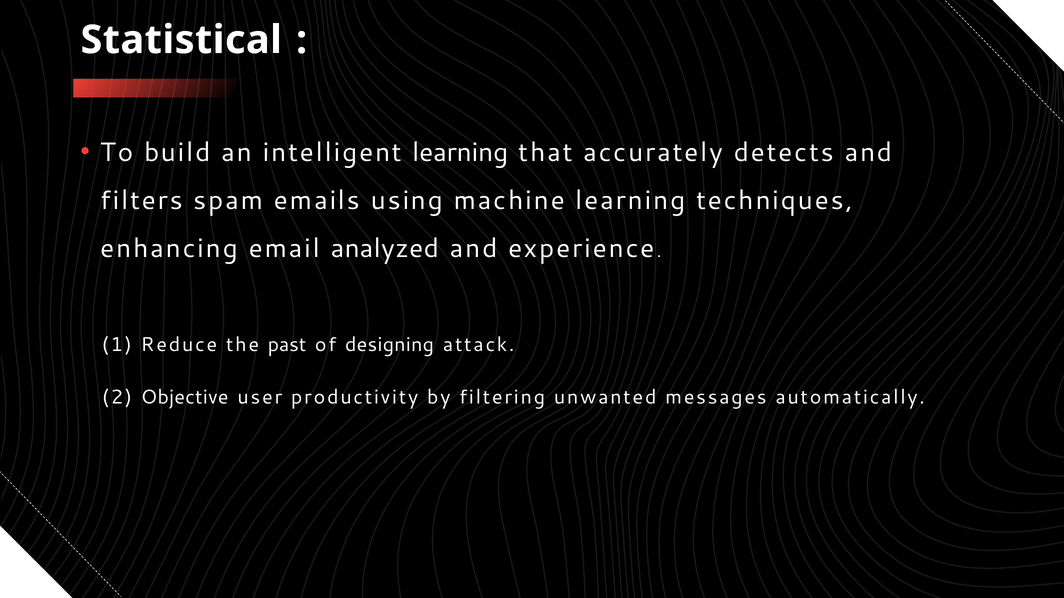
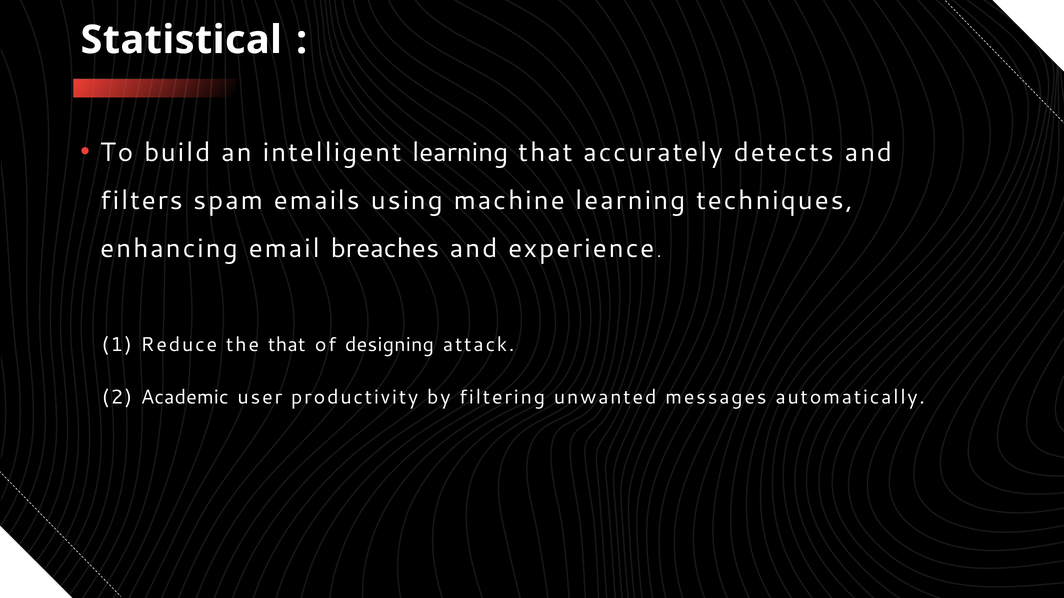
analyzed: analyzed -> breaches (385, 249)
the past: past -> that (287, 345)
Objective: Objective -> Academic (185, 398)
